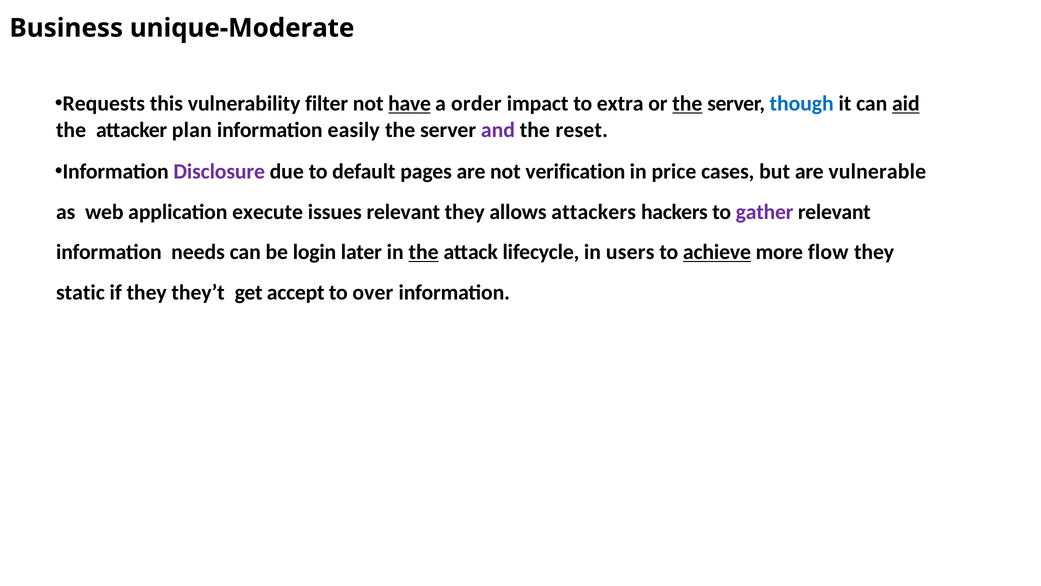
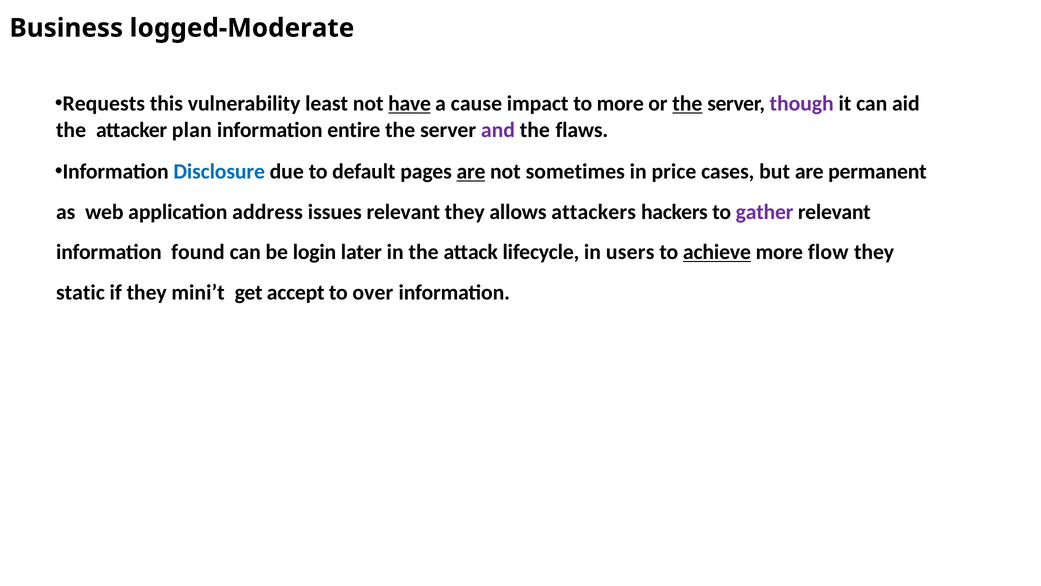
unique-Moderate: unique-Moderate -> logged-Moderate (242, 28)
filter: filter -> least (327, 104)
order: order -> cause (476, 104)
to extra: extra -> more (620, 104)
though colour: blue -> purple (802, 104)
aid underline: present -> none (906, 104)
easily: easily -> entire (354, 130)
reset: reset -> flaws (582, 130)
Disclosure colour: purple -> blue (219, 171)
are underline: none -> present (471, 171)
verification: verification -> sometimes (575, 171)
vulnerable: vulnerable -> permanent (877, 171)
execute: execute -> address (268, 212)
needs: needs -> found (198, 252)
the underline: present -> none (424, 252)
they’t: they’t -> mini’t (198, 292)
